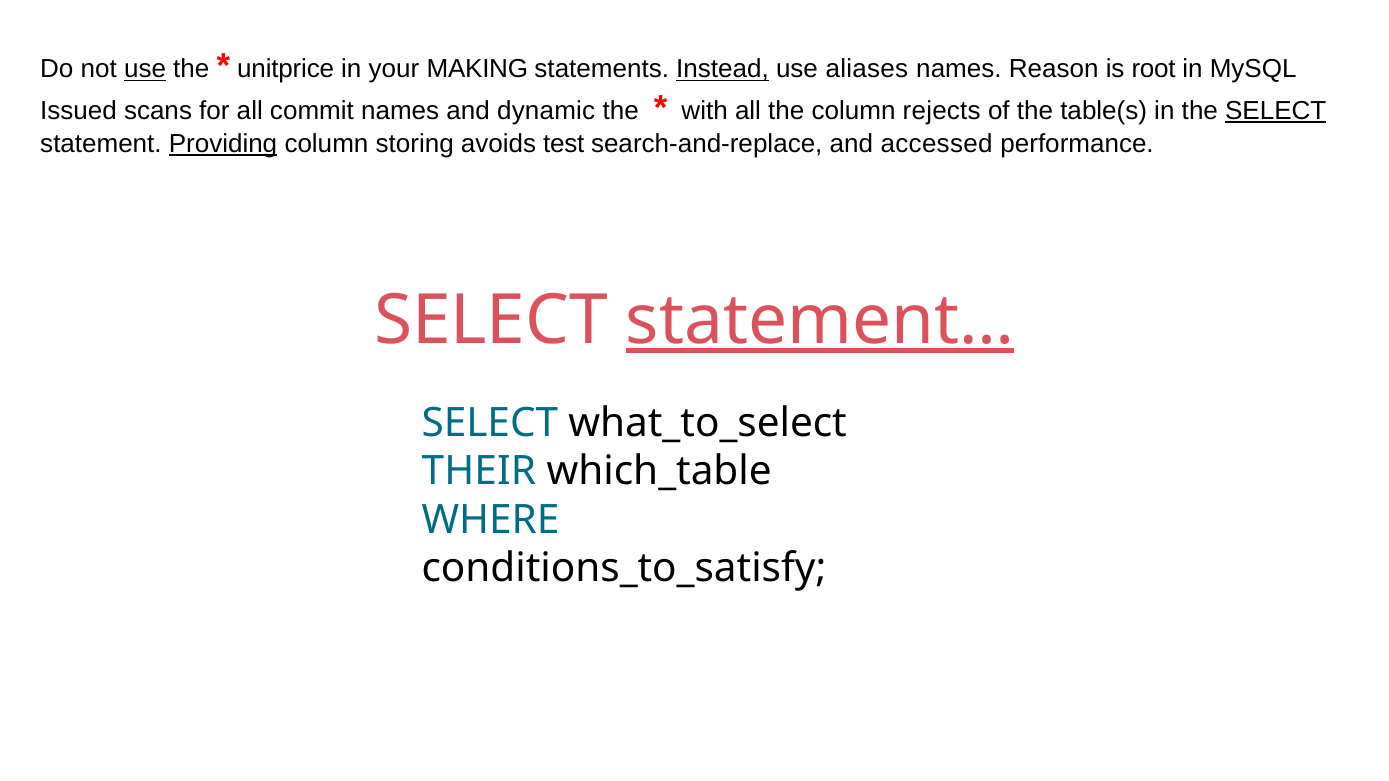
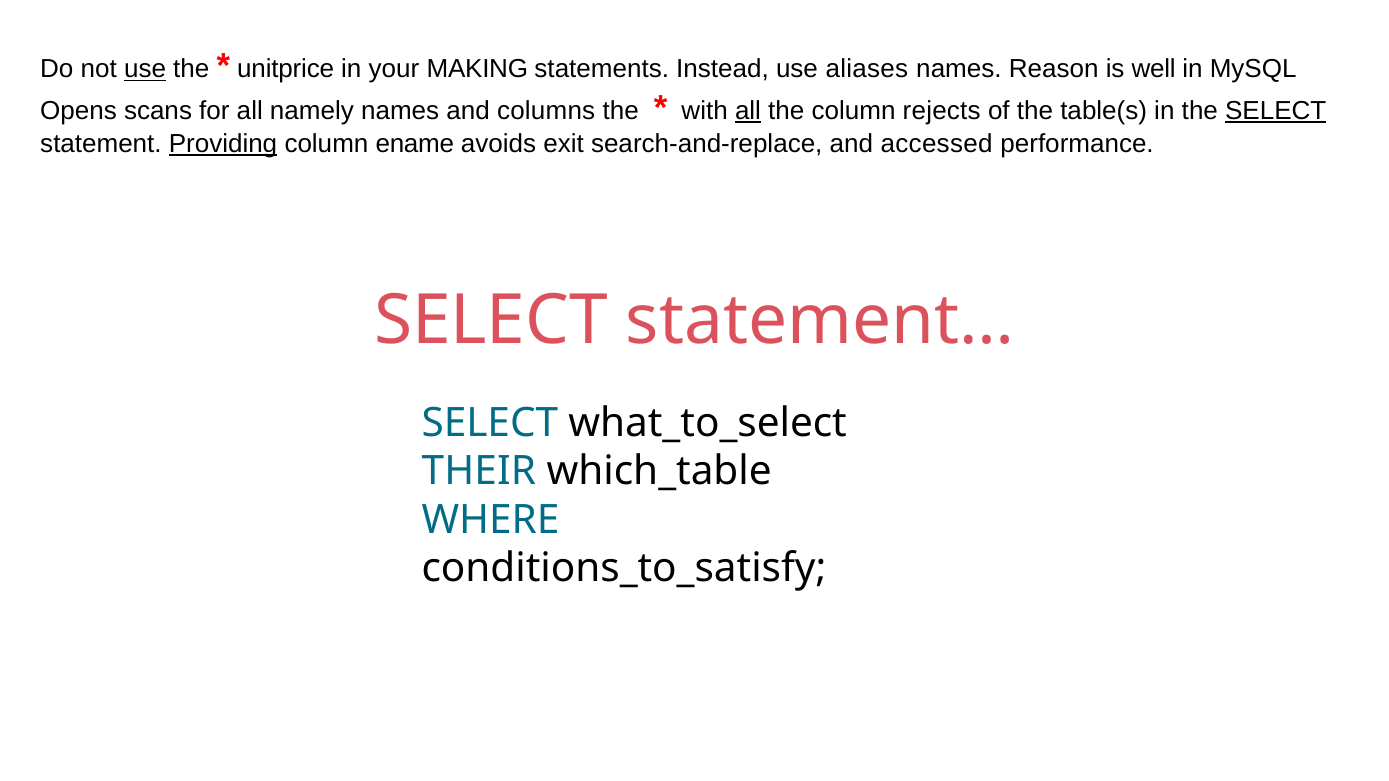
Instead underline: present -> none (722, 69)
root: root -> well (1154, 69)
Issued: Issued -> Opens (79, 111)
commit: commit -> namely (312, 111)
dynamic: dynamic -> columns (546, 111)
all underline: none -> present (748, 111)
storing: storing -> ename (415, 144)
test: test -> exit (564, 144)
statement… underline: present -> none (820, 321)
